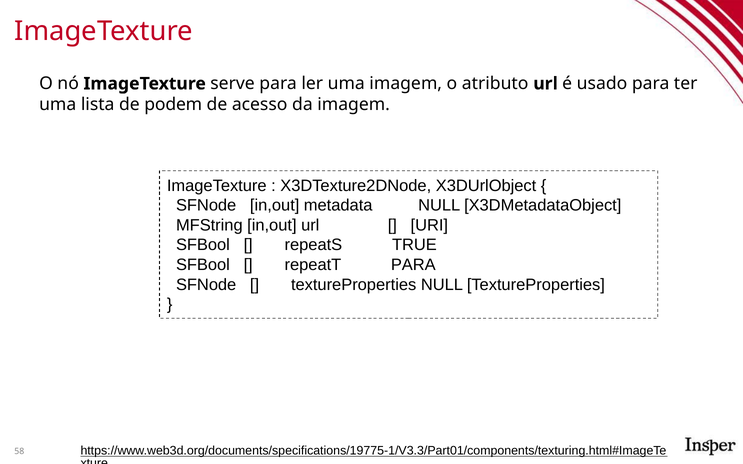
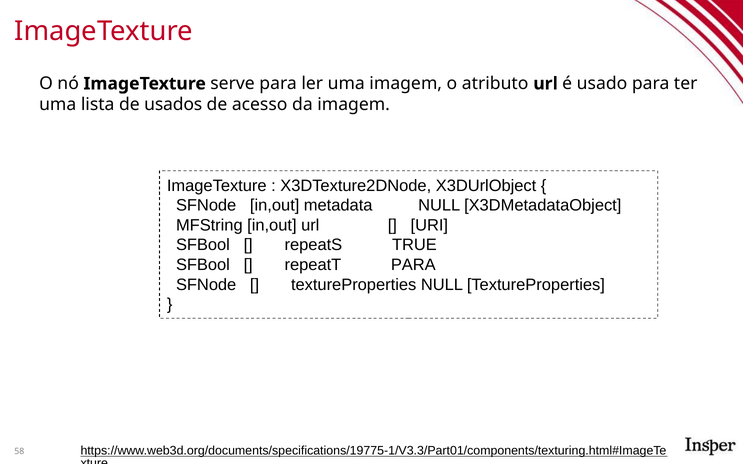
podem: podem -> usados (173, 105)
